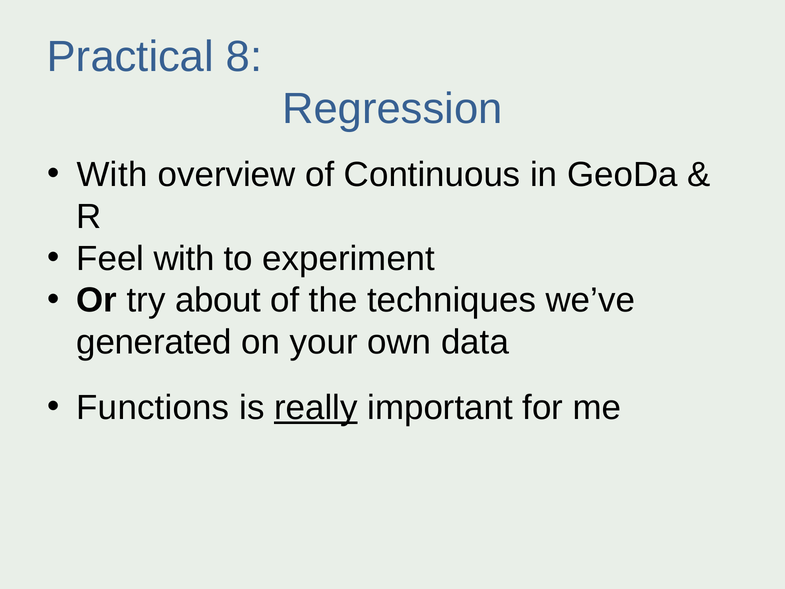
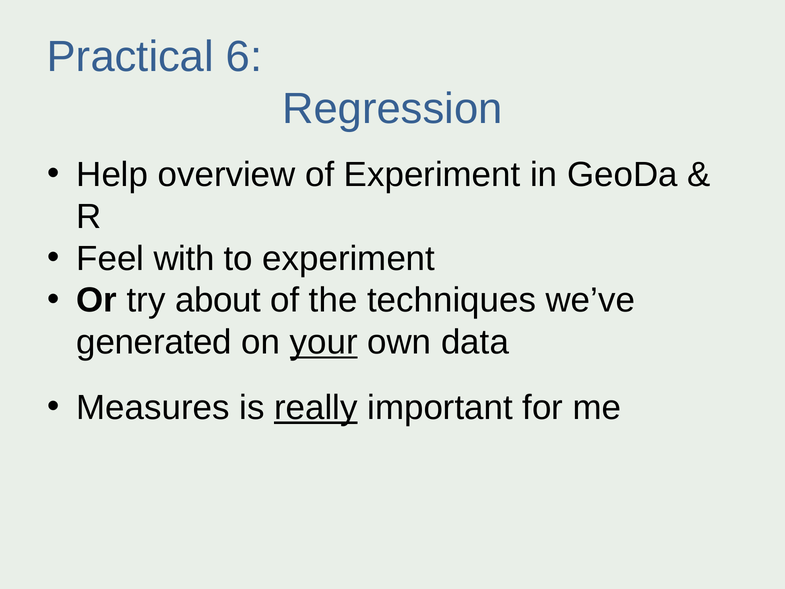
8: 8 -> 6 (244, 57)
With: With -> Help (112, 175)
of Continuous: Continuous -> Experiment (432, 175)
your underline: none -> present (324, 342)
Functions: Functions -> Measures (153, 408)
